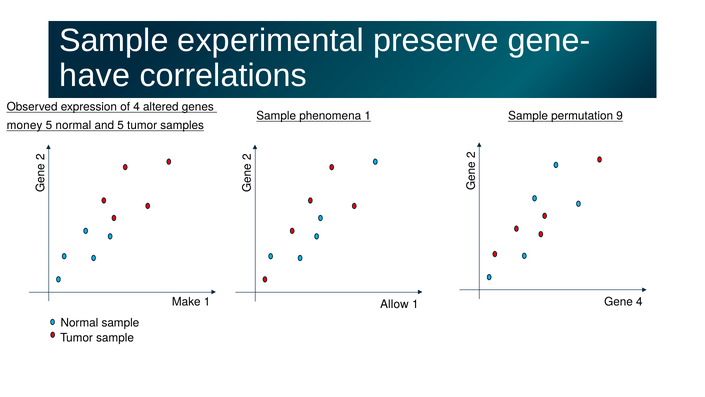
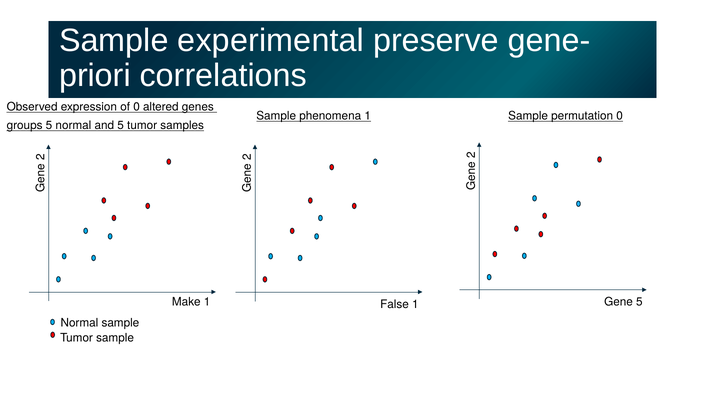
have: have -> priori (95, 75)
of 4: 4 -> 0 (137, 107)
permutation 9: 9 -> 0 (620, 116)
money: money -> groups (25, 125)
Allow: Allow -> False (394, 304)
Gene 4: 4 -> 5 (639, 301)
